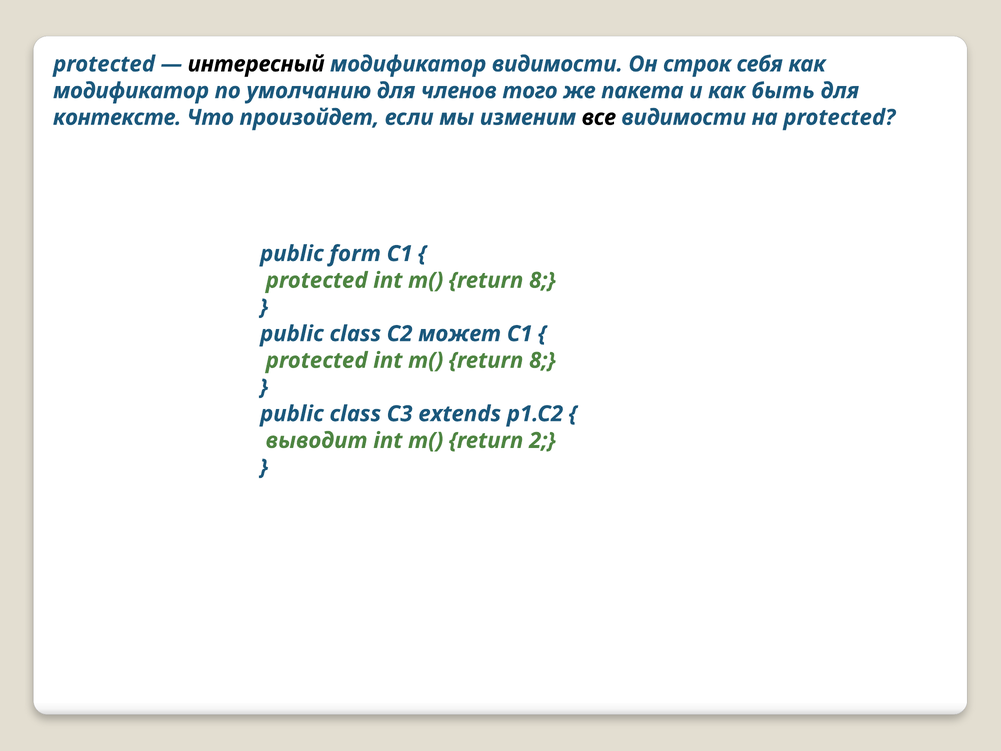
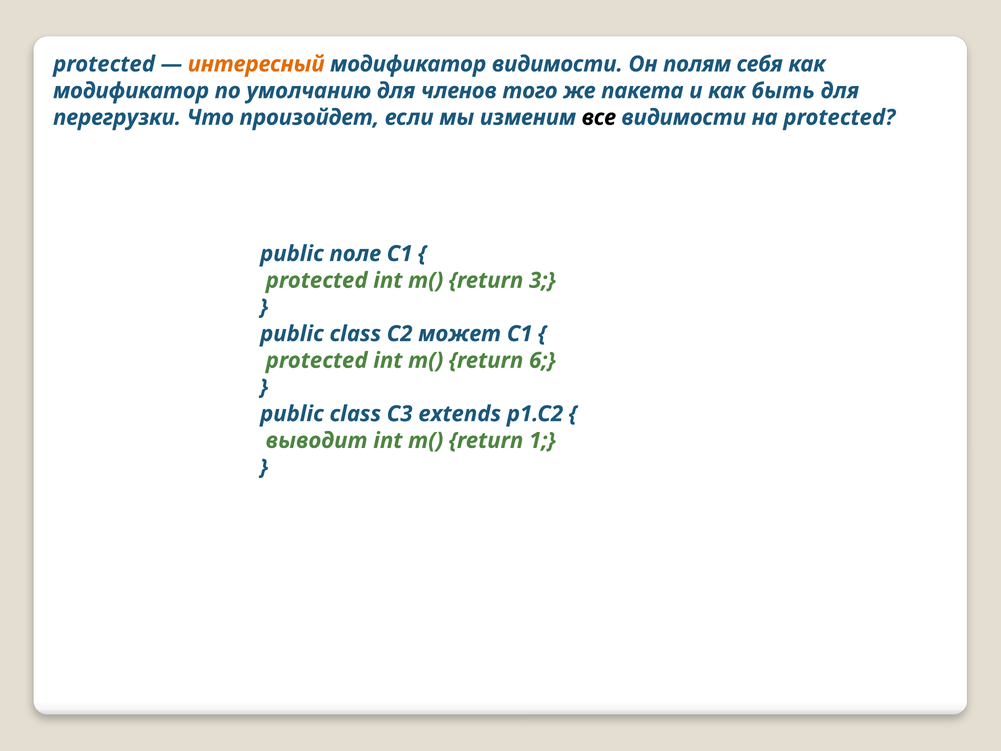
интересный colour: black -> orange (256, 64)
строк: строк -> полям (697, 64)
контексте: контексте -> перегрузки (117, 117)
form: form -> поле (355, 254)
8: 8 -> 3 (542, 280)
8: 8 -> 6 (542, 360)
2: 2 -> 1 (542, 440)
